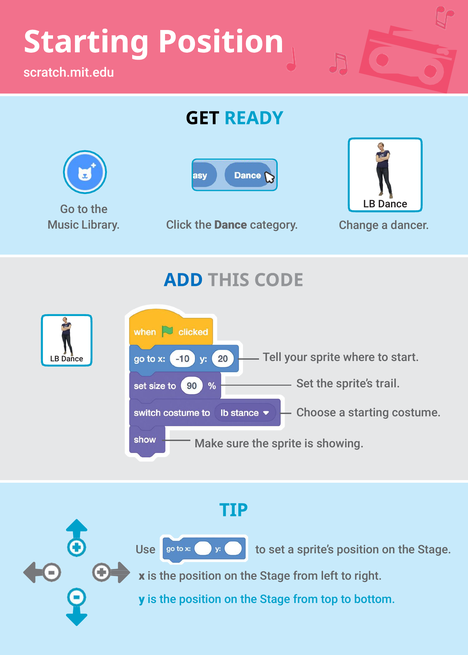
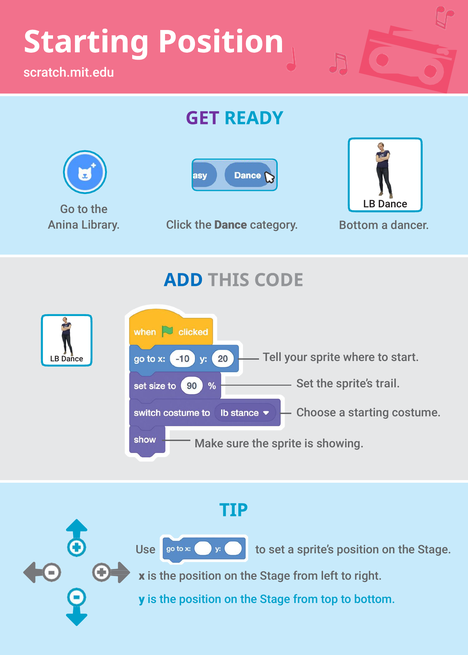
GET colour: black -> purple (202, 118)
Music: Music -> Anina (63, 225)
category Change: Change -> Bottom (359, 226)
